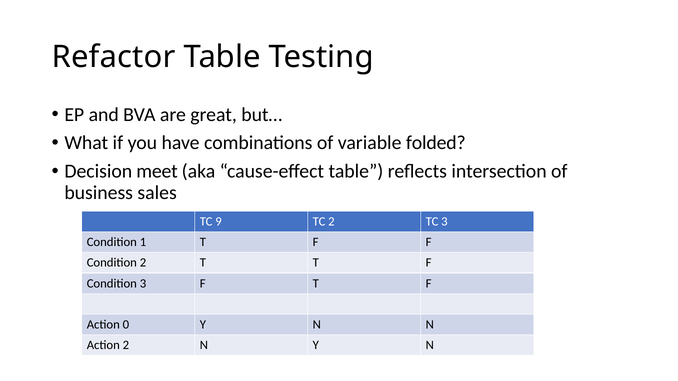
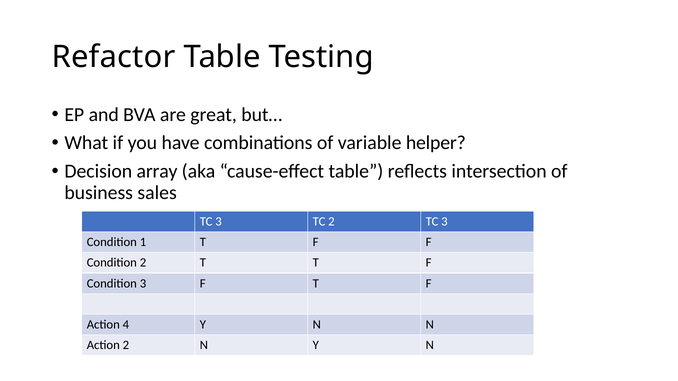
folded: folded -> helper (436, 143)
meet: meet -> array (157, 171)
9: 9 -> 3 (218, 222)
0: 0 -> 4 (126, 325)
